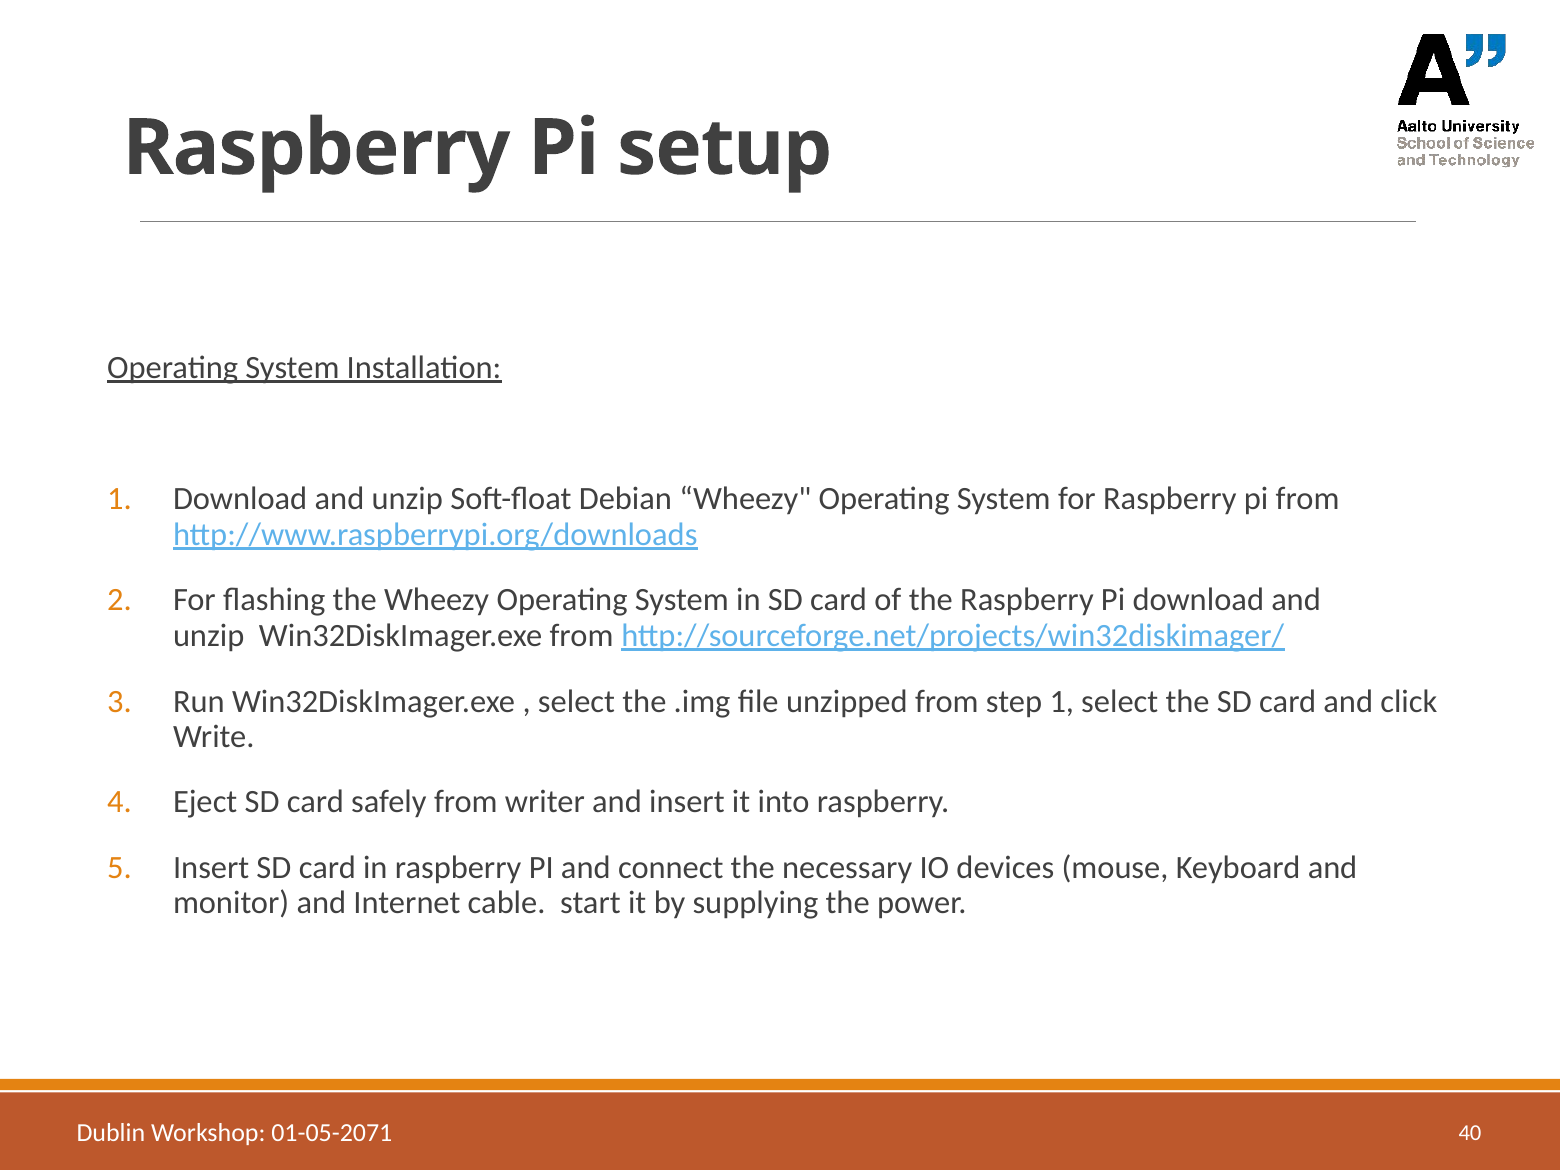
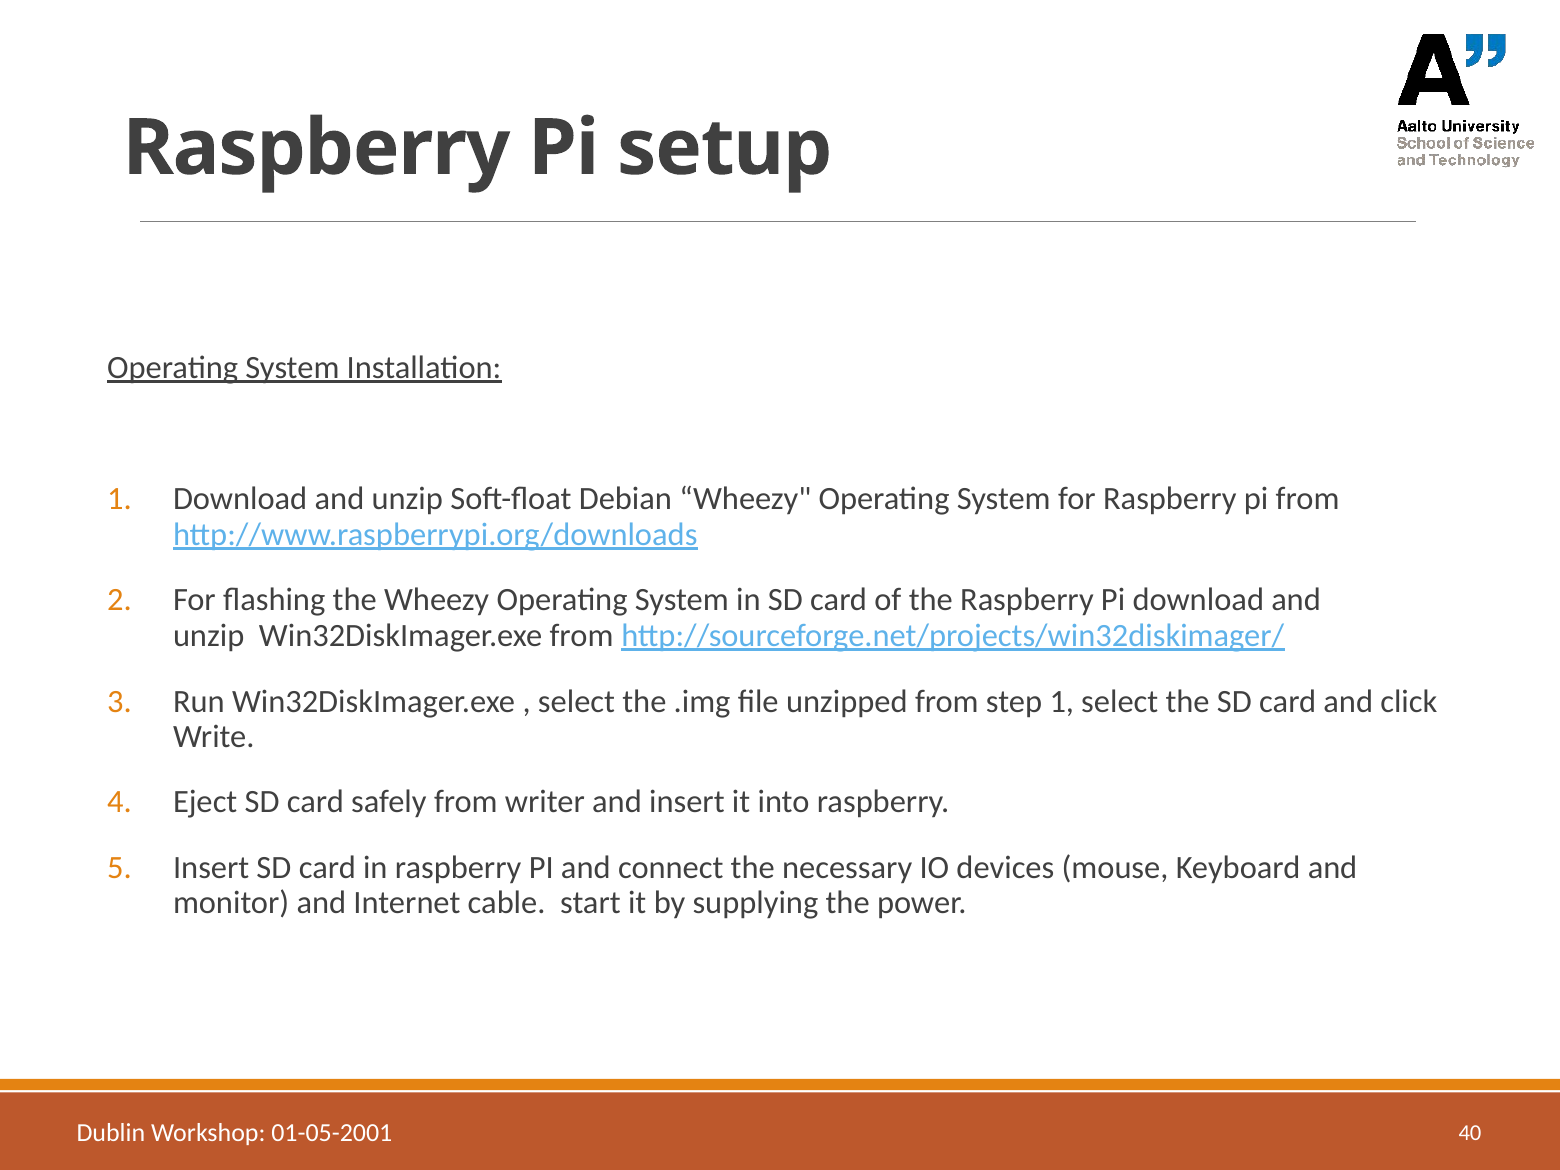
01-05-2071: 01-05-2071 -> 01-05-2001 (332, 1133)
